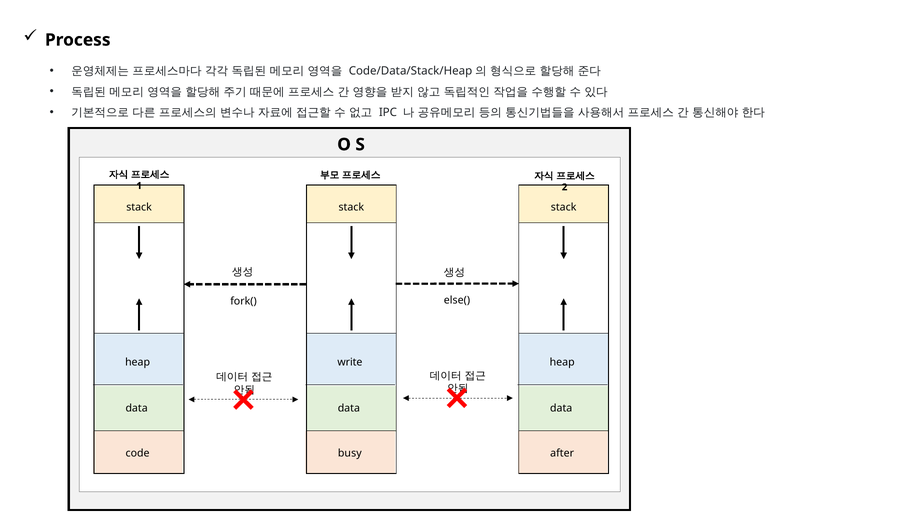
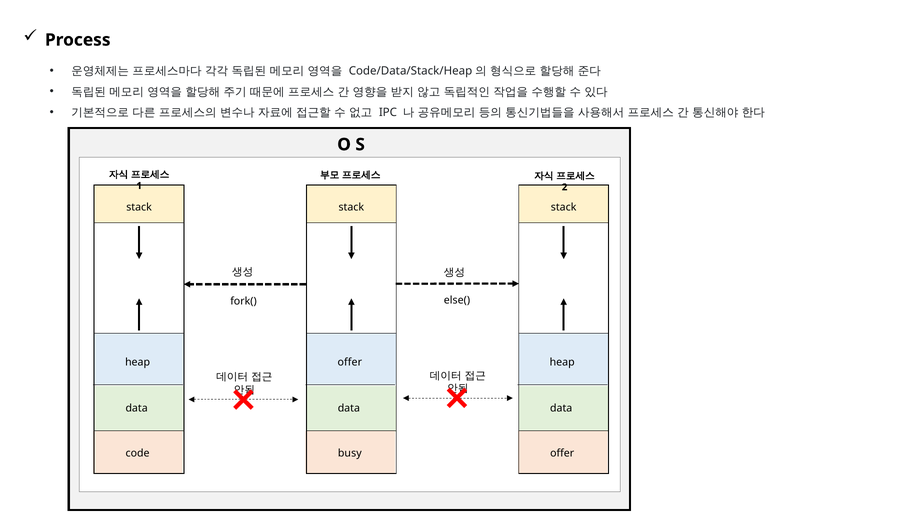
write: write -> offer (350, 362)
after: after -> offer (562, 453)
